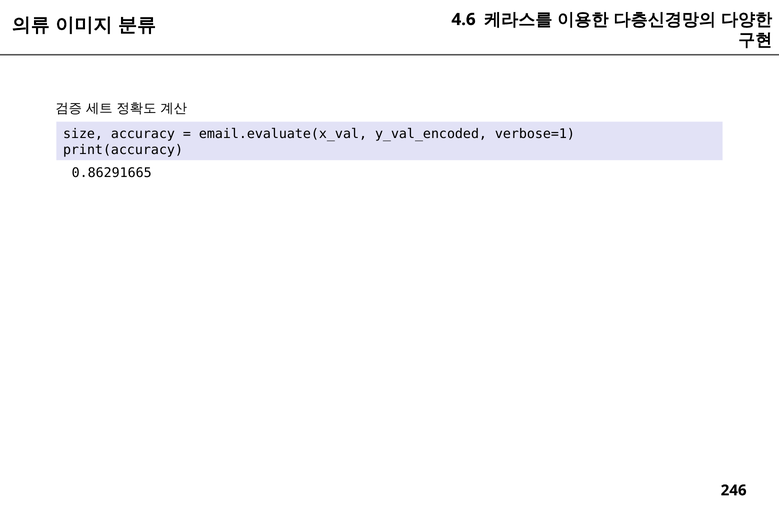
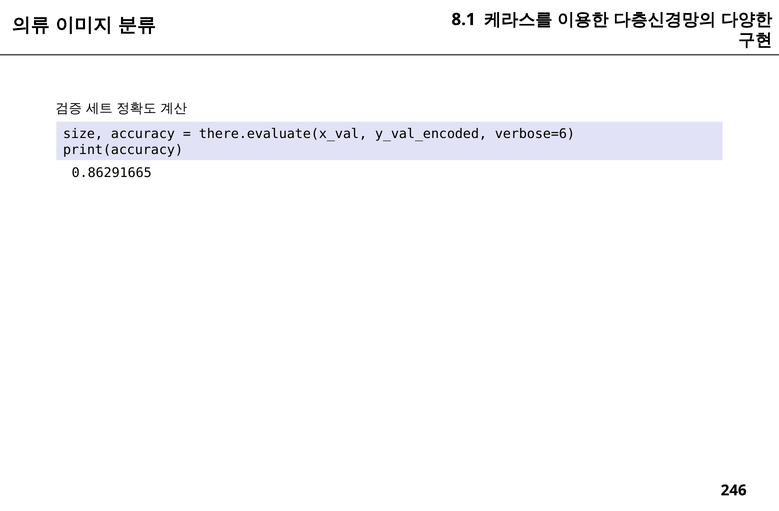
4.6: 4.6 -> 8.1 (464, 19)
email.evaluate(x_val: email.evaluate(x_val -> there.evaluate(x_val (283, 134)
verbose=1: verbose=1 -> verbose=6 (535, 134)
